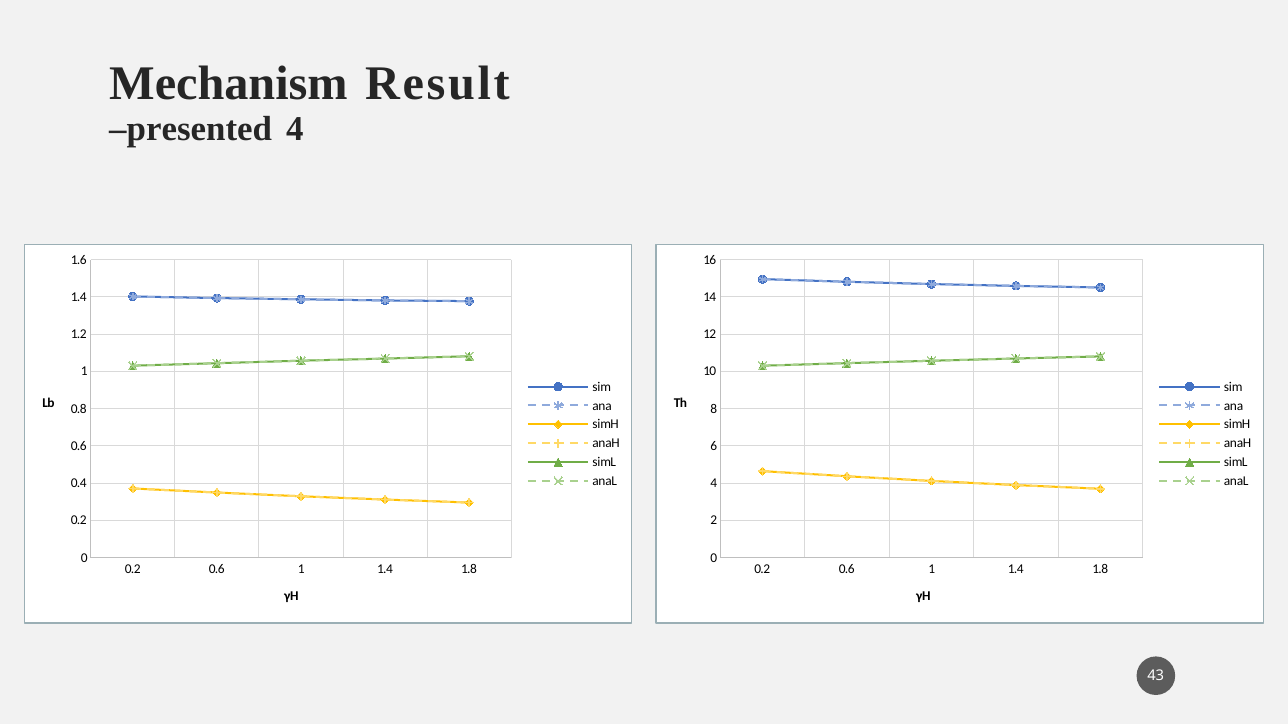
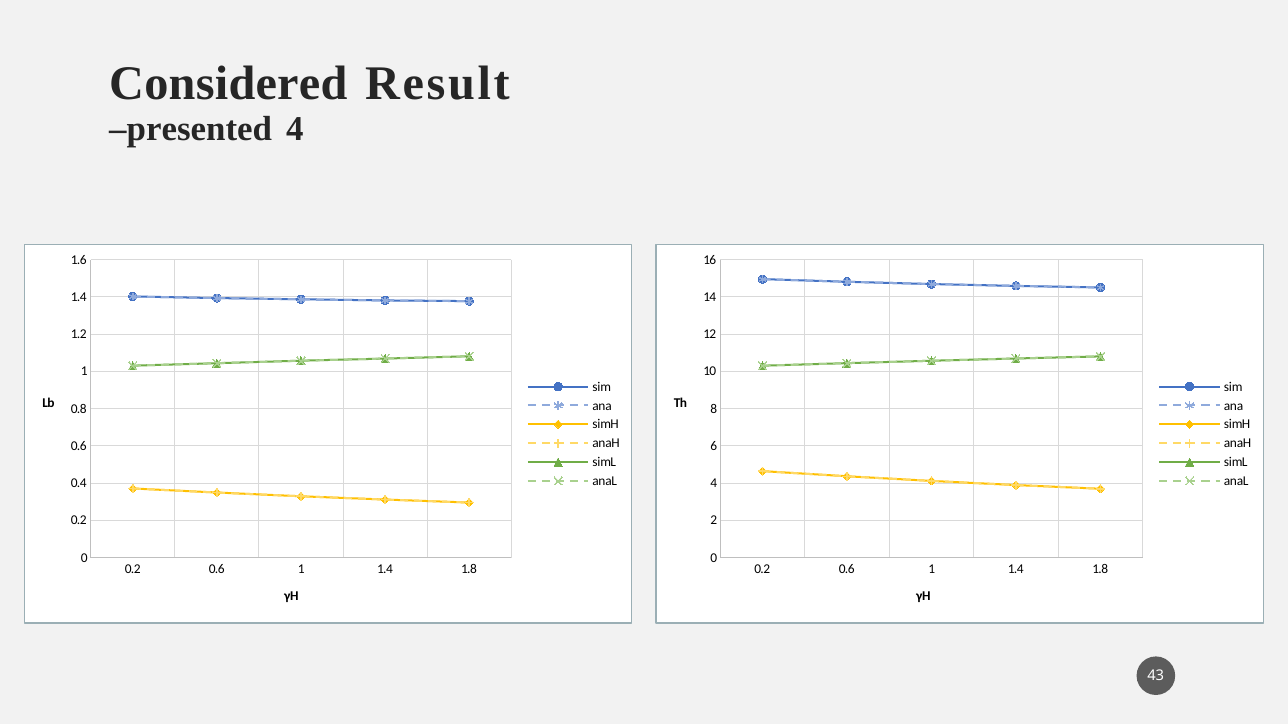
Mechanism: Mechanism -> Considered (228, 84)
